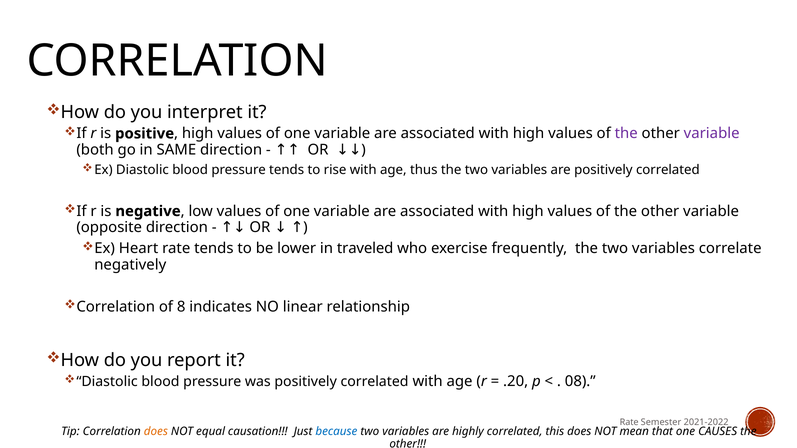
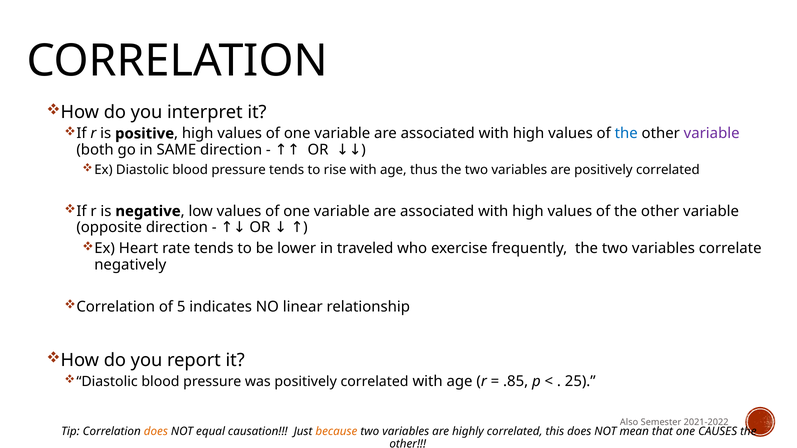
the colour: purple -> blue (626, 134)
8: 8 -> 5 (181, 307)
.20: .20 -> .85 (516, 382)
08: 08 -> 25 (580, 382)
Rate: Rate -> Also (629, 423)
because colour: blue -> orange (336, 432)
